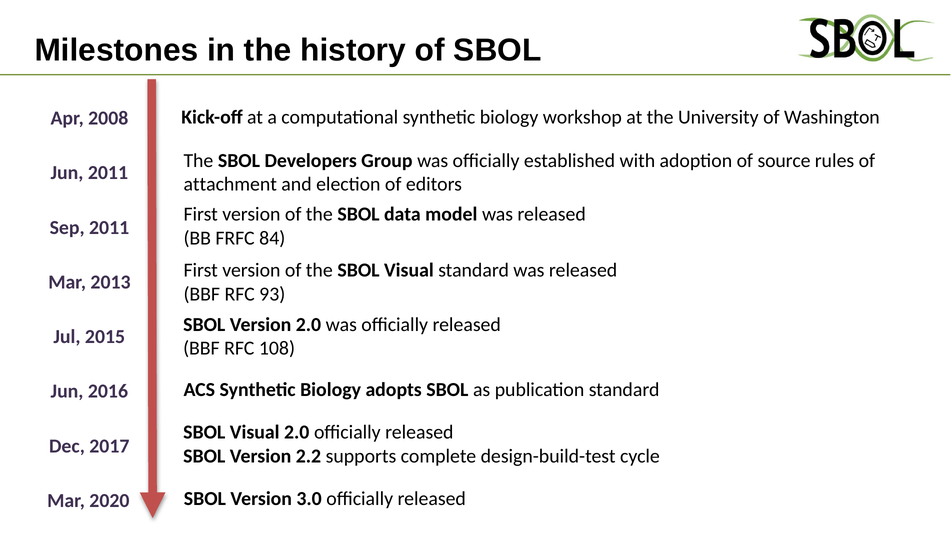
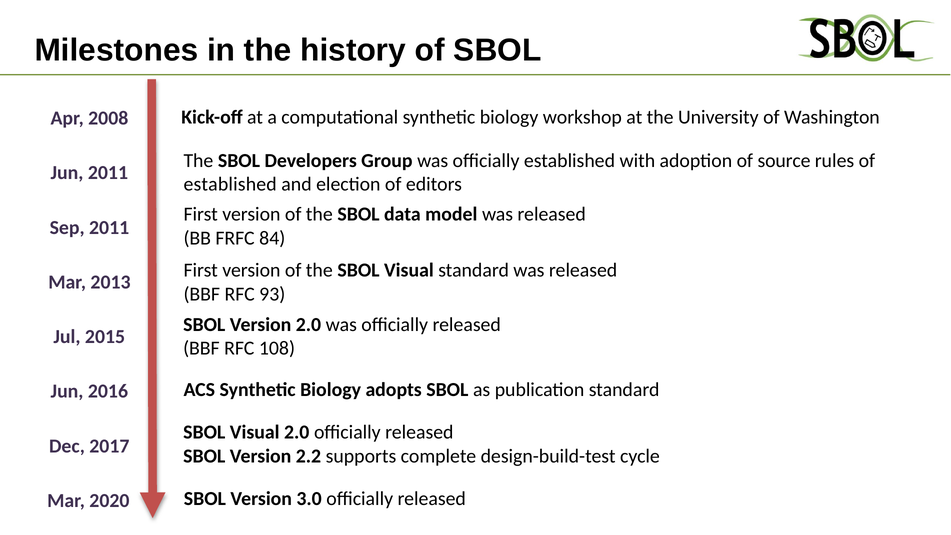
attachment: attachment -> established (230, 184)
